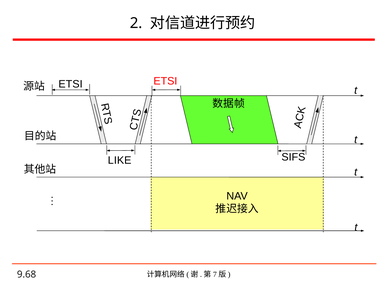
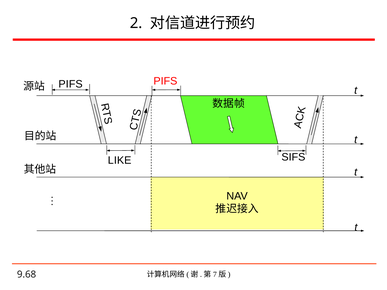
ETSI: ETSI -> PIFS (165, 81)
ETSI: ETSI -> PIFS (71, 84)
